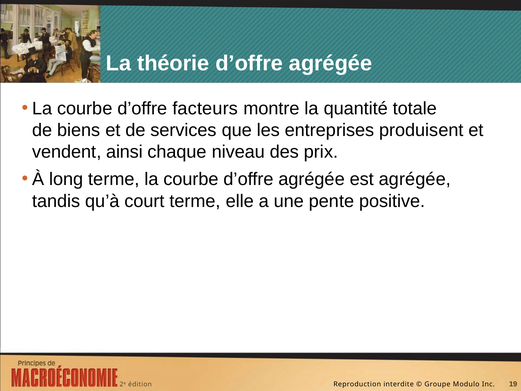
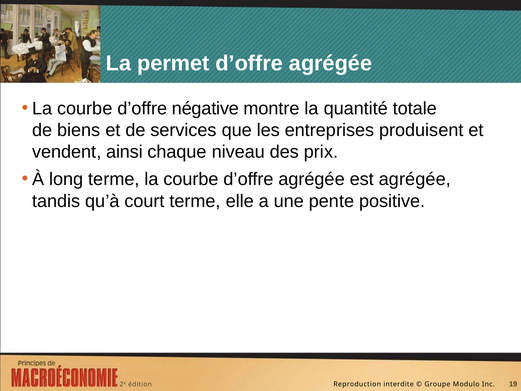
théorie: théorie -> permet (173, 63)
facteurs: facteurs -> négative (205, 108)
